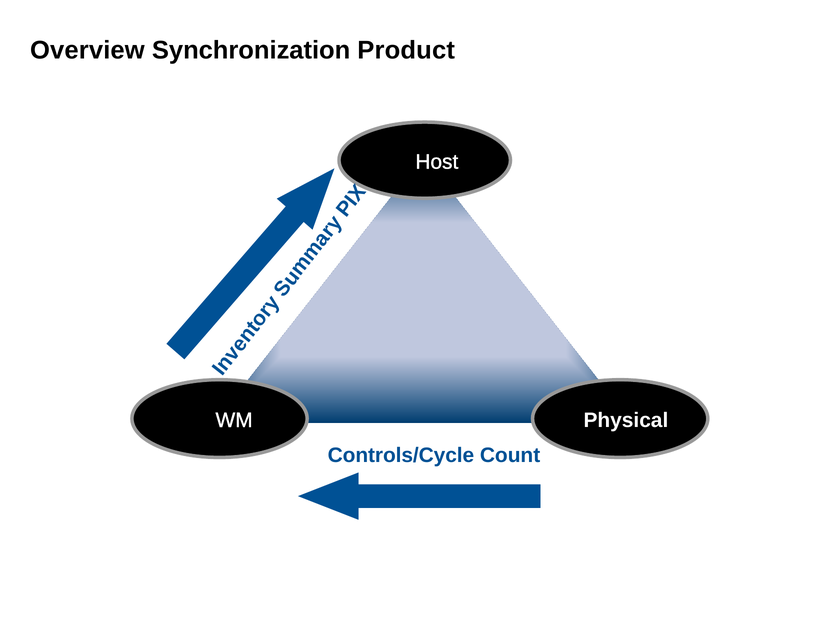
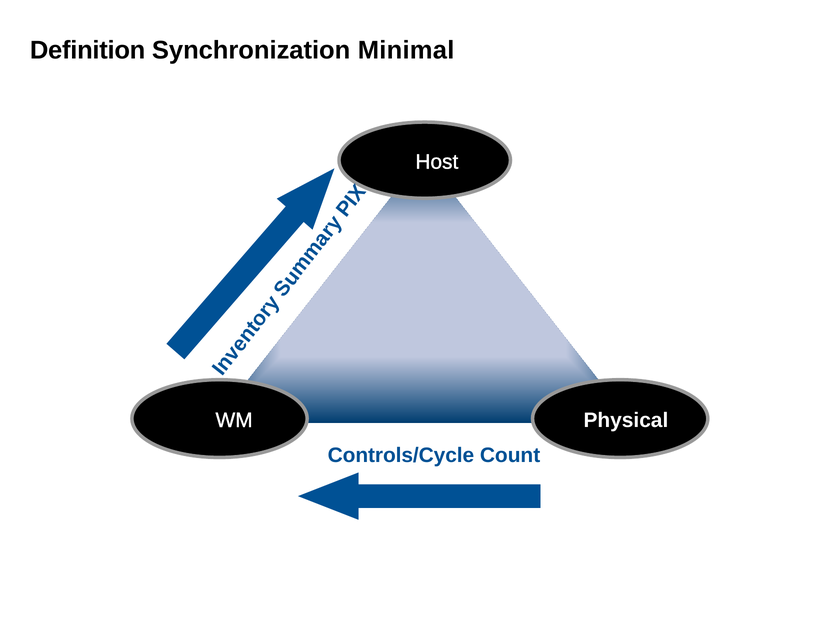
Overview: Overview -> Definition (88, 50)
Product: Product -> Minimal (406, 50)
